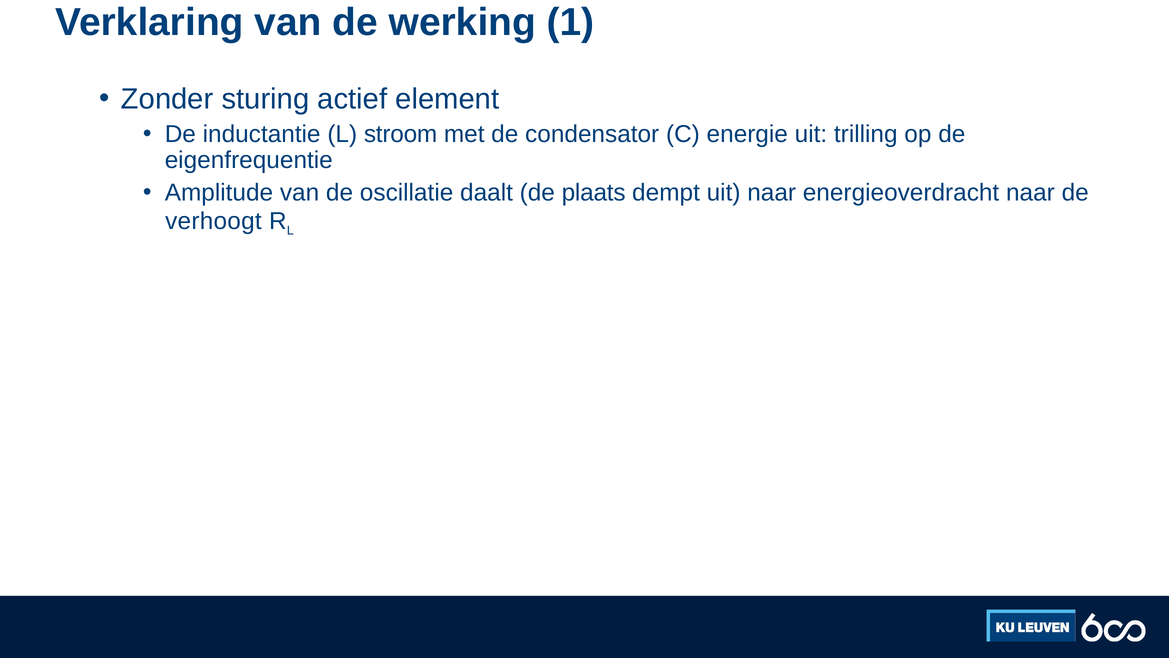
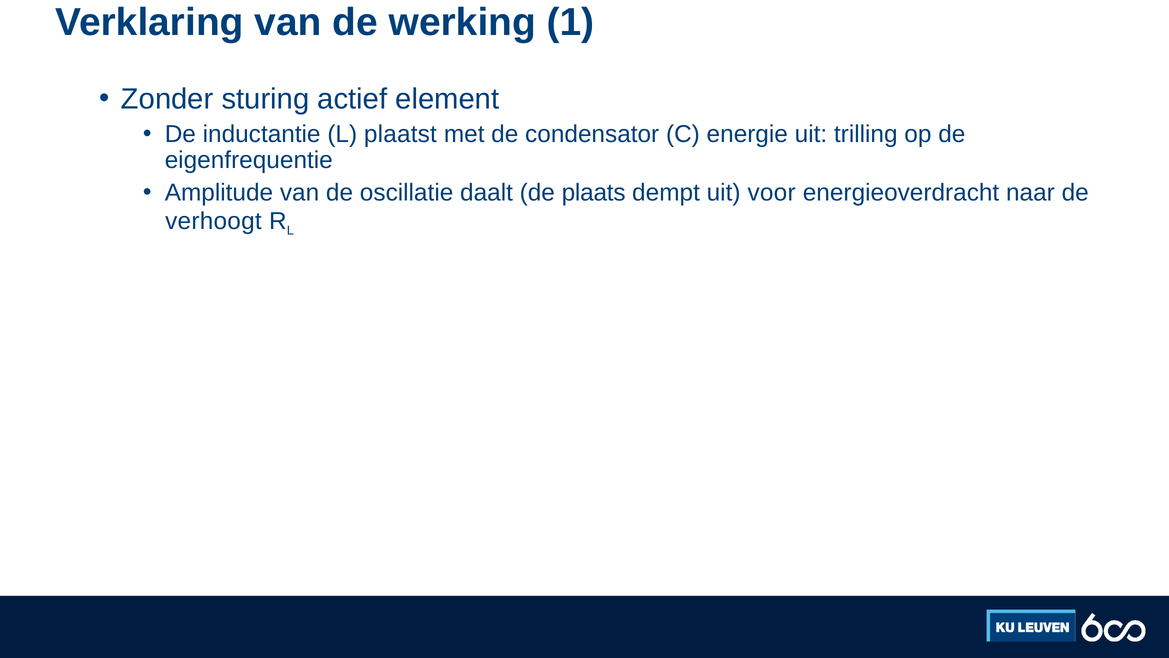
stroom: stroom -> plaatst (400, 134)
uit naar: naar -> voor (772, 193)
